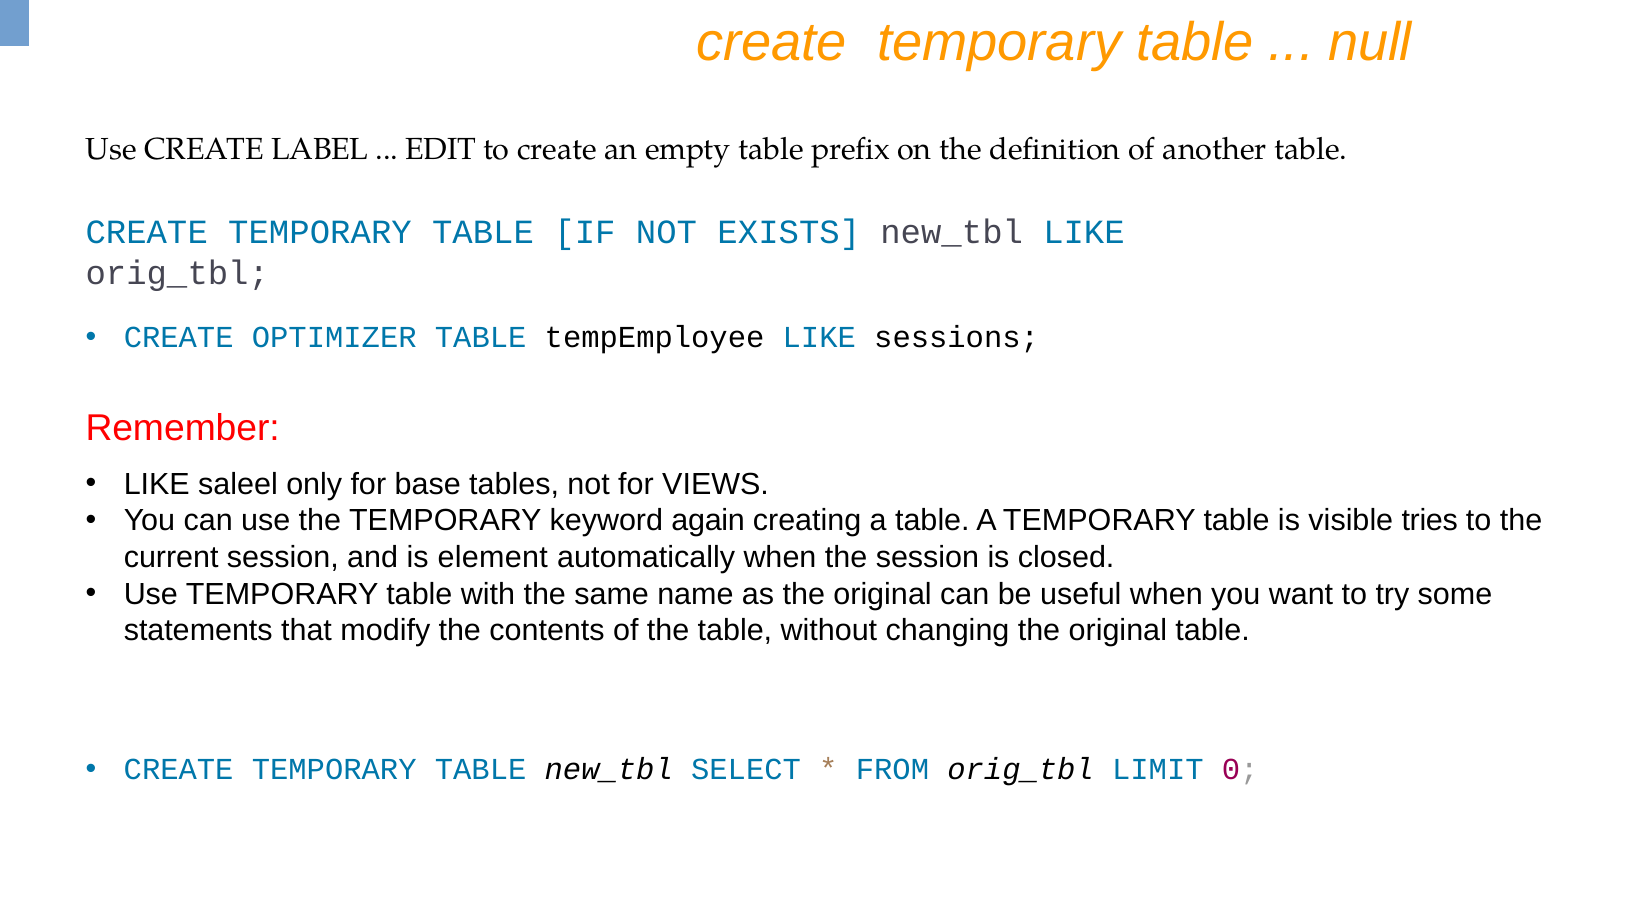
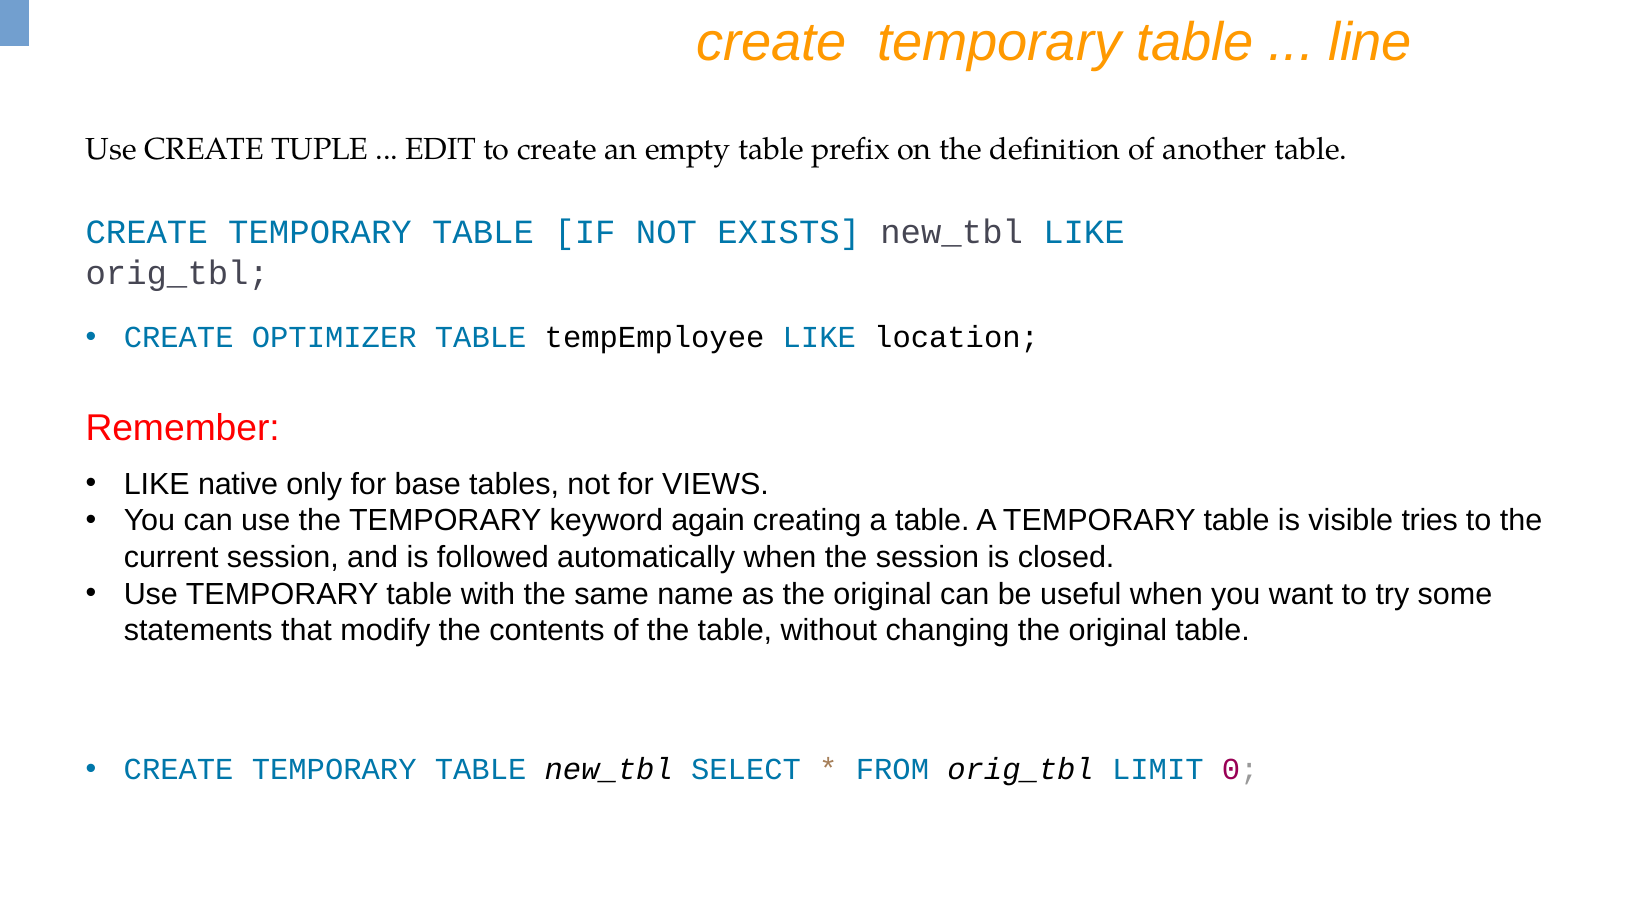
null: null -> line (1370, 42)
LABEL: LABEL -> TUPLE (320, 149)
sessions: sessions -> location (957, 338)
saleel: saleel -> native (238, 484)
element: element -> followed (493, 558)
